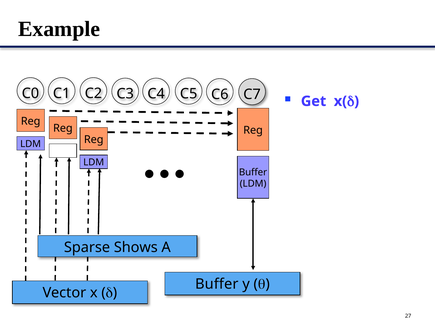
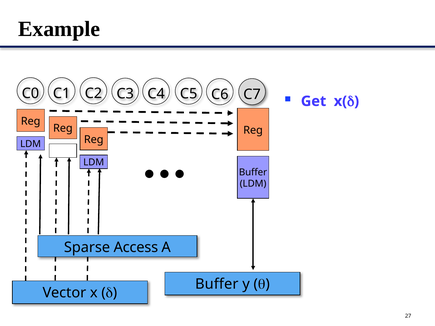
Shows: Shows -> Access (136, 248)
